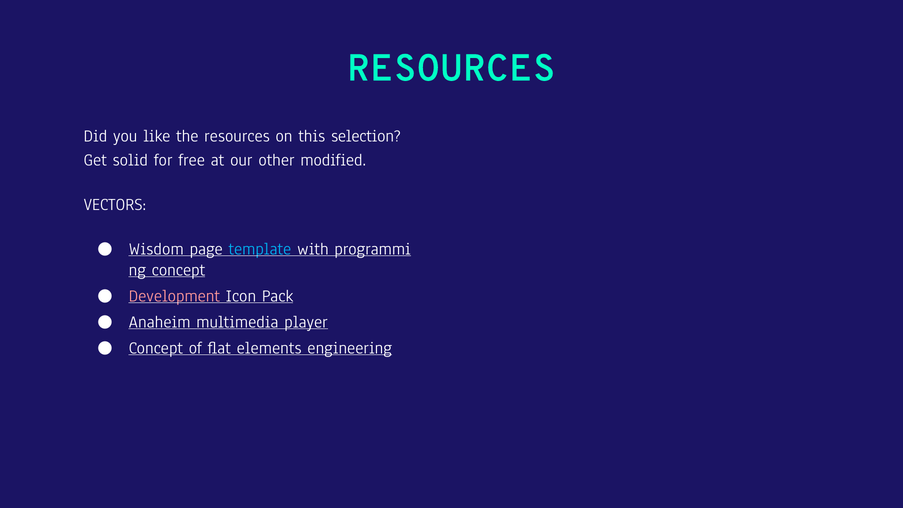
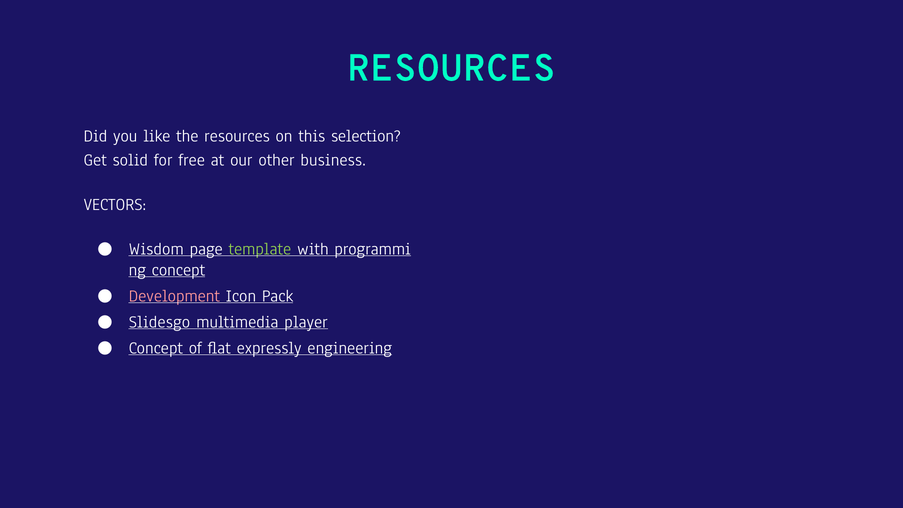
modified: modified -> business (333, 160)
template colour: light blue -> light green (260, 249)
Anaheim: Anaheim -> Slidesgo (160, 322)
elements: elements -> expressly (269, 348)
